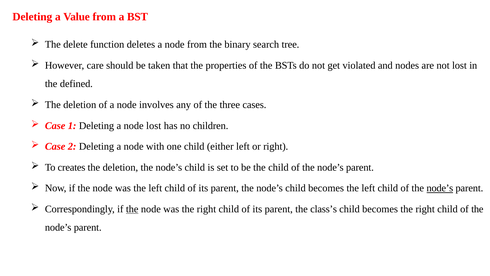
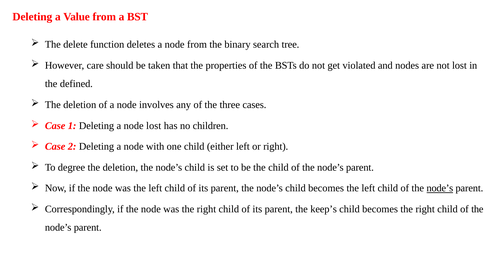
creates: creates -> degree (71, 167)
the underline: present -> none (132, 209)
class’s: class’s -> keep’s (324, 209)
